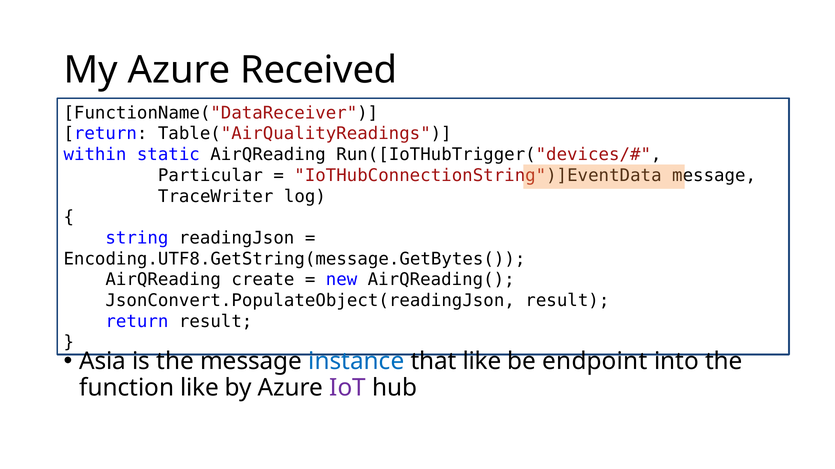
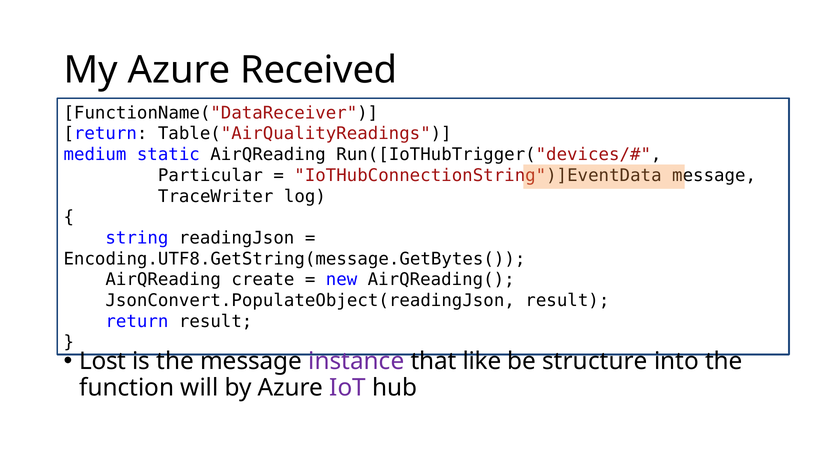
within: within -> medium (95, 155)
Asia: Asia -> Lost (103, 362)
instance colour: blue -> purple (356, 362)
endpoint: endpoint -> structure (595, 362)
function like: like -> will (199, 388)
